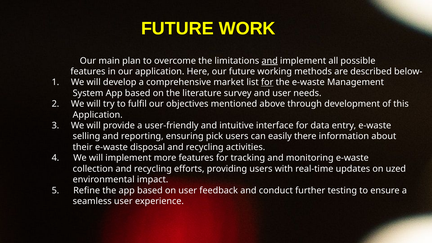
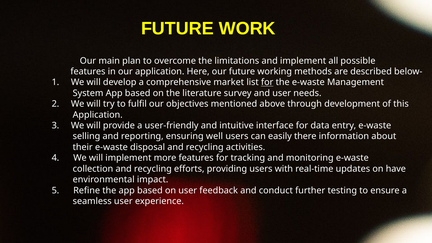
and underline: present -> none (270, 61)
pick: pick -> well (214, 136)
uzed: uzed -> have (396, 169)
